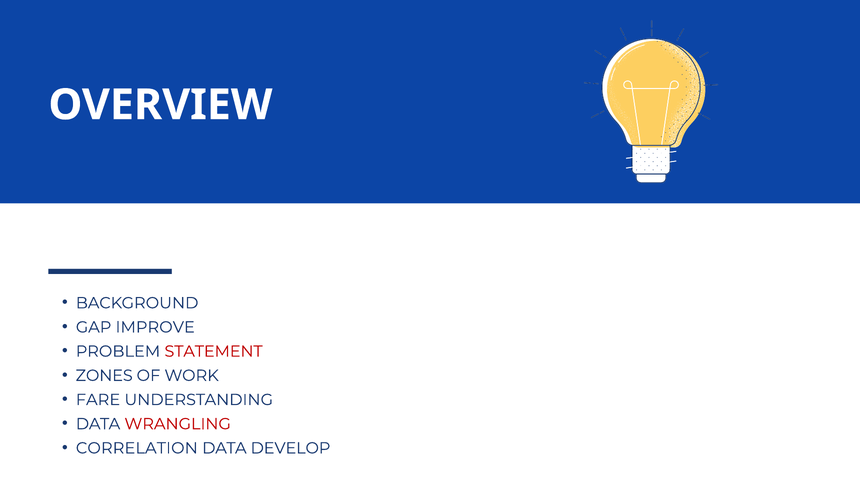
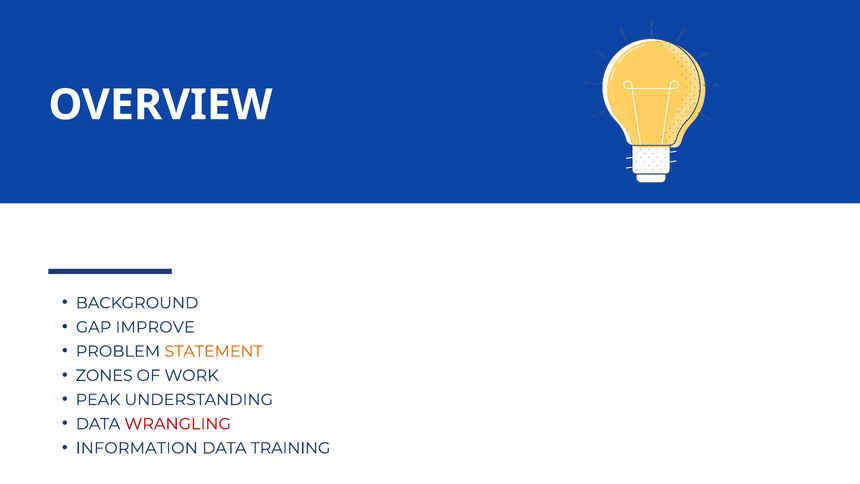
STATEMENT colour: red -> orange (214, 351)
FARE: FARE -> PEAK (98, 400)
CORRELATION: CORRELATION -> INFORMATION (137, 448)
DEVELOP: DEVELOP -> TRAINING (290, 448)
